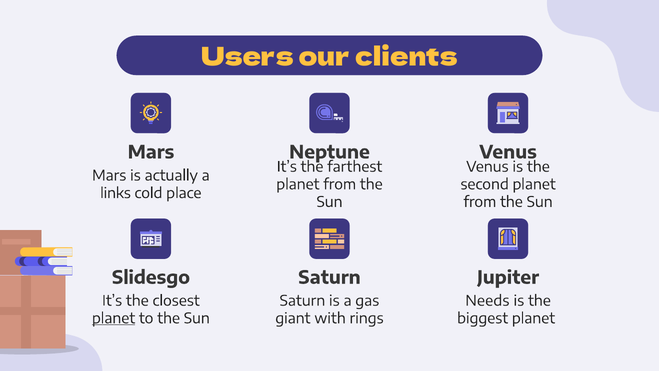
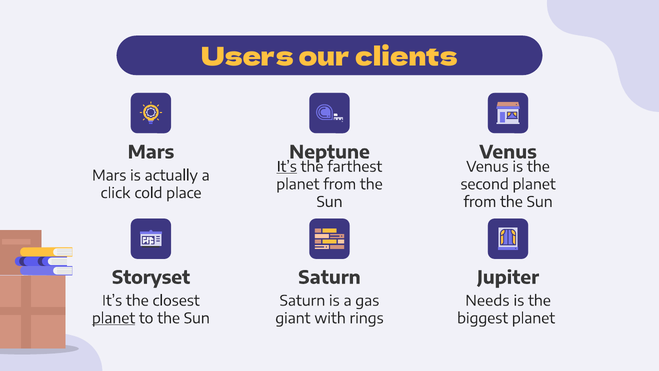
It’s underline: none -> present (287, 167)
links: links -> click (115, 193)
Slidesgo: Slidesgo -> Storyset (151, 277)
